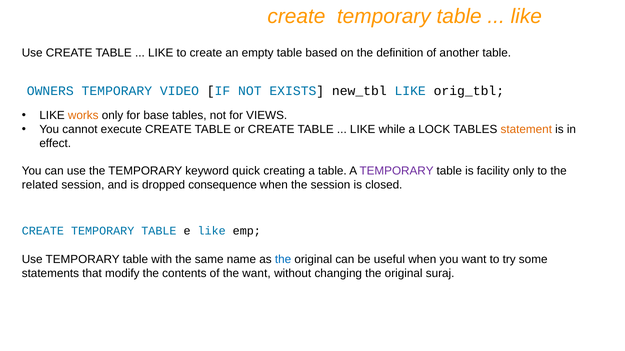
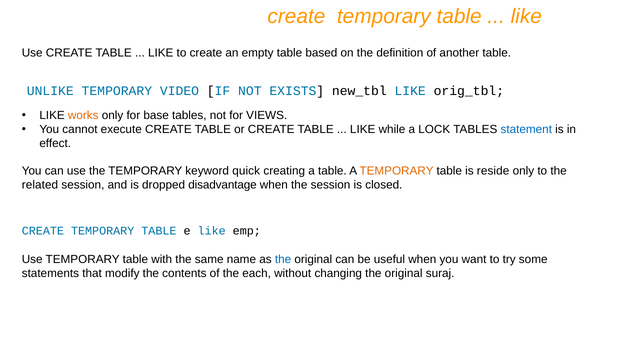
OWNERS: OWNERS -> UNLIKE (50, 91)
statement colour: orange -> blue (526, 130)
TEMPORARY colour: purple -> orange (397, 171)
facility: facility -> reside (493, 171)
consequence: consequence -> disadvantage (223, 185)
the want: want -> each (257, 274)
